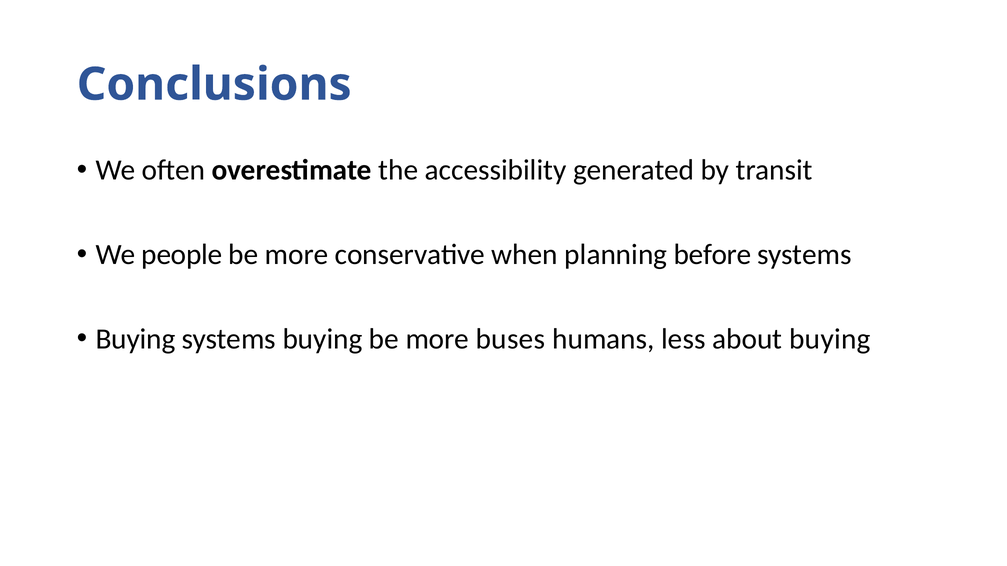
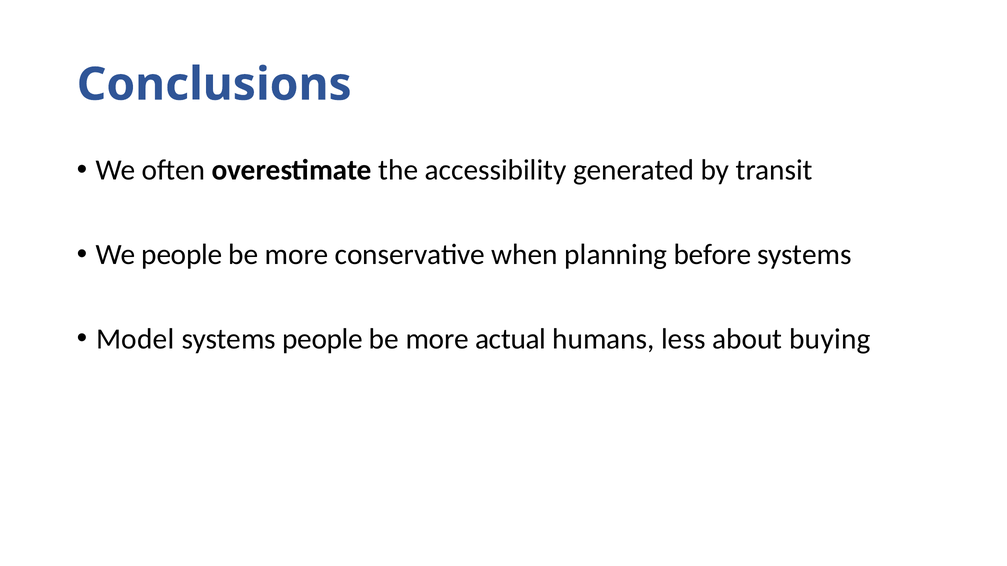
Buying: Buying -> Model (135, 339)
systems buying: buying -> people (323, 339)
buses: buses -> actual (511, 339)
